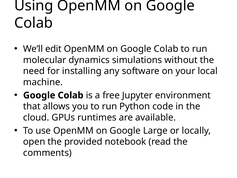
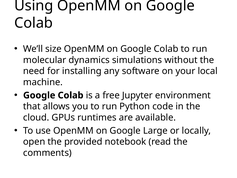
edit: edit -> size (53, 49)
